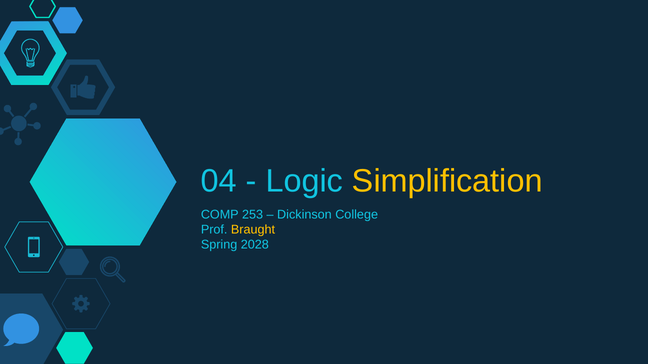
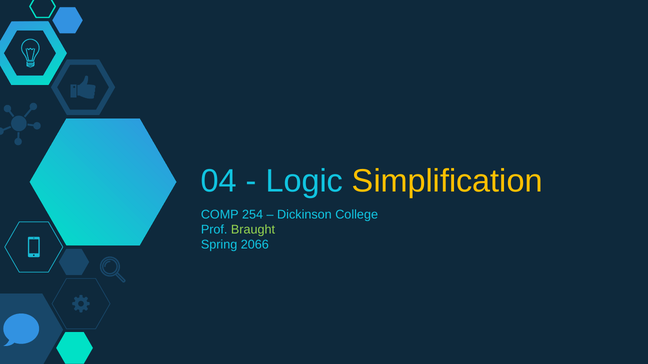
253: 253 -> 254 (253, 215)
Braught colour: yellow -> light green (253, 230)
2028: 2028 -> 2066 (255, 245)
